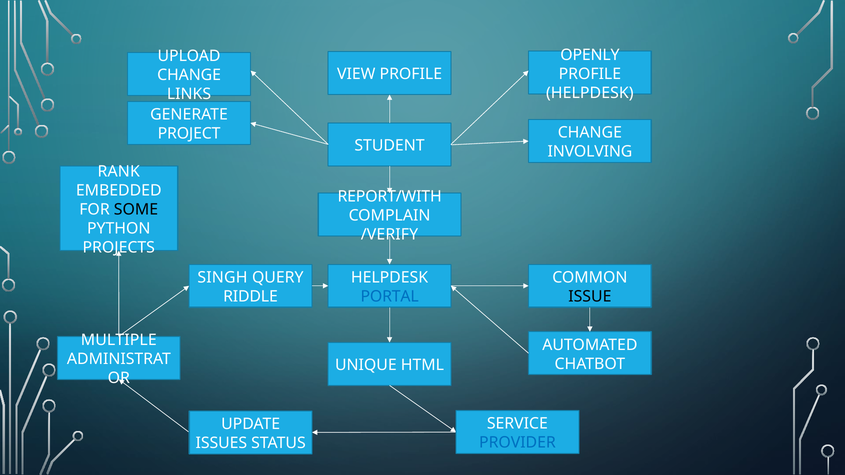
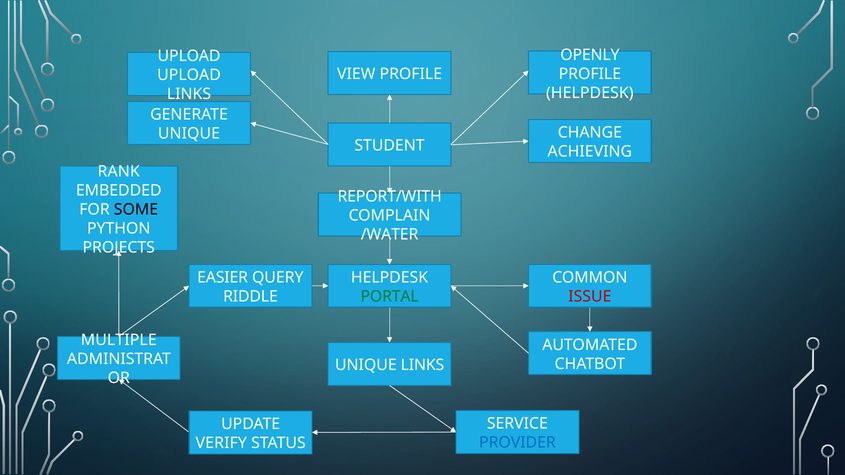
CHANGE: CHANGE -> UPLOAD (189, 75)
PROJECT: PROJECT -> UNIQUE (189, 134)
INVOLVING: INVOLVING -> ACHIEVING (590, 152)
/VERIFY: /VERIFY -> /WATER (390, 235)
SINGH: SINGH -> EASIER (223, 278)
PORTAL colour: blue -> green (390, 297)
ISSUE colour: black -> red (590, 297)
UNIQUE HTML: HTML -> LINKS (422, 365)
ISSUES: ISSUES -> VERIFY (221, 443)
